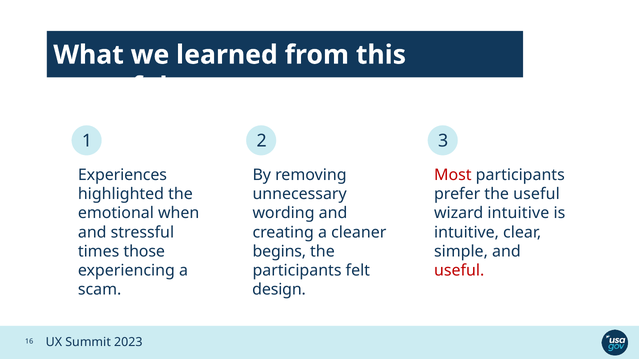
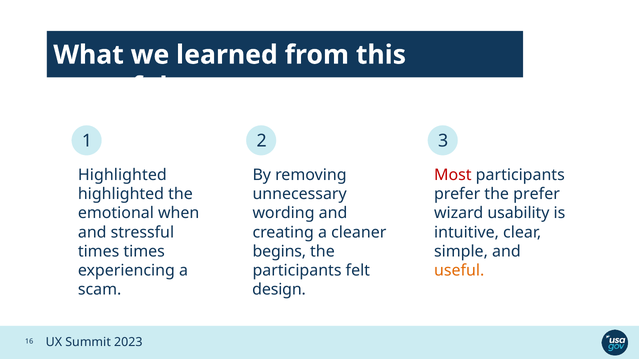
Experiences: Experiences -> Highlighted (122, 175)
the useful: useful -> prefer (537, 194)
wizard intuitive: intuitive -> usability (518, 213)
times those: those -> times (144, 252)
useful colour: red -> orange (459, 271)
